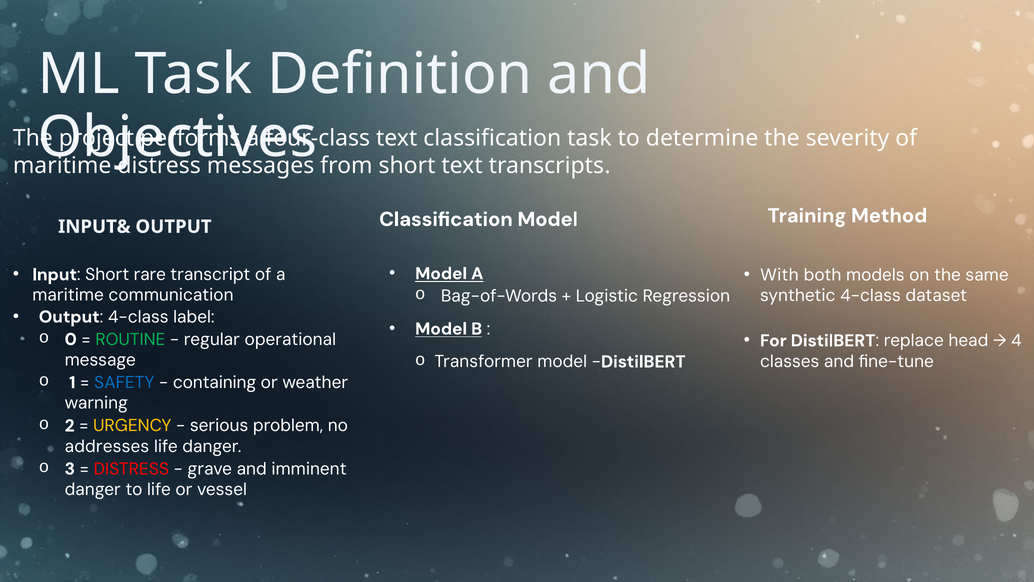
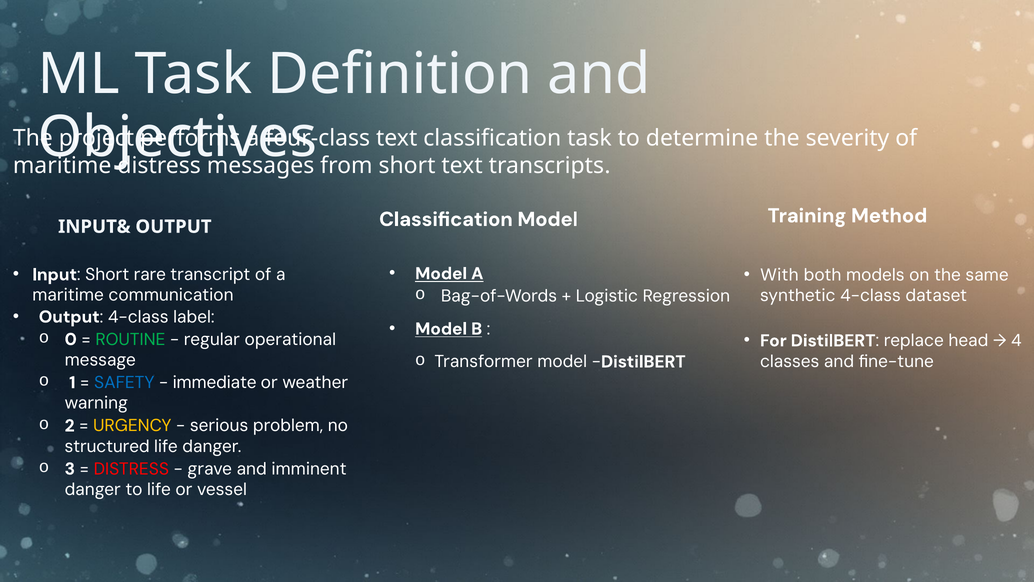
containing: containing -> immediate (215, 382)
addresses: addresses -> structured (107, 446)
